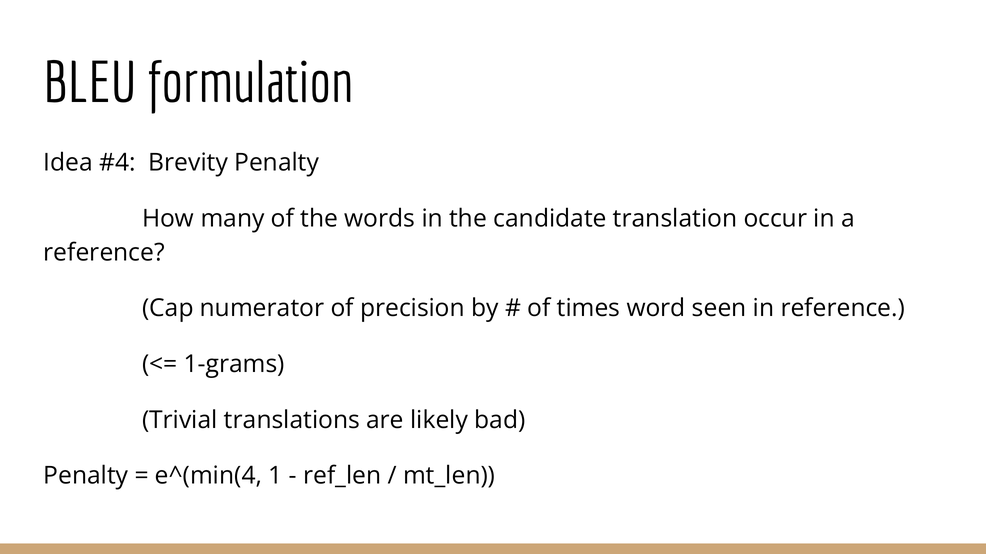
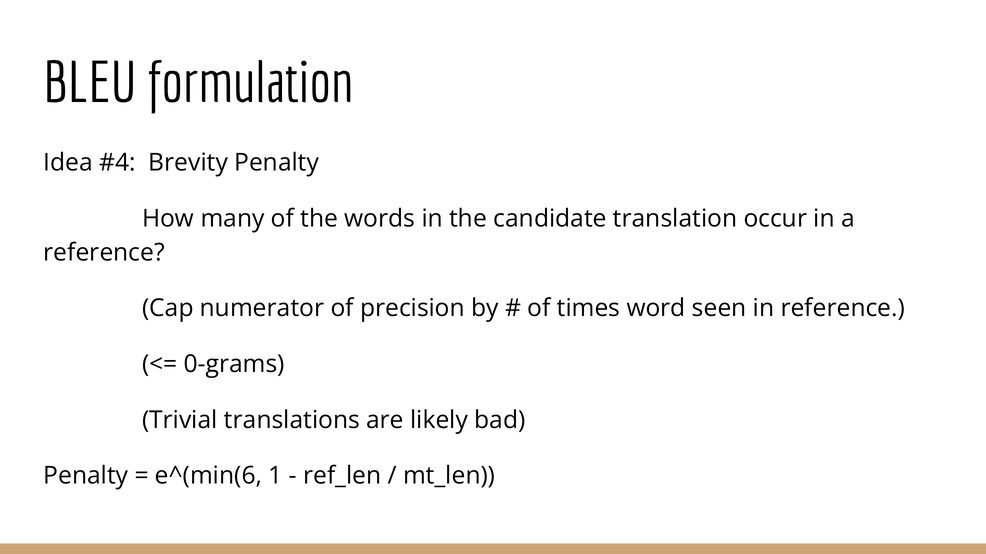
1-grams: 1-grams -> 0-grams (234, 365)
e^(min(4: e^(min(4 -> e^(min(6 (208, 476)
